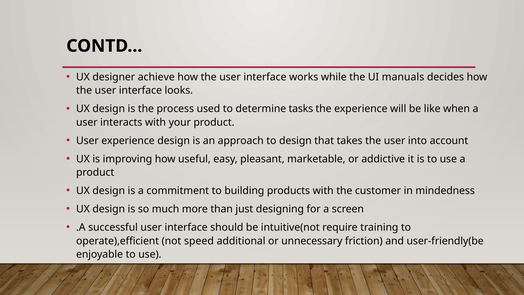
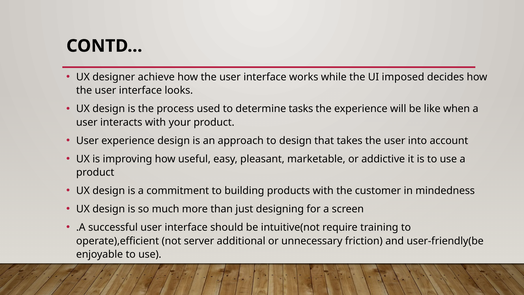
manuals: manuals -> imposed (403, 77)
speed: speed -> server (199, 241)
